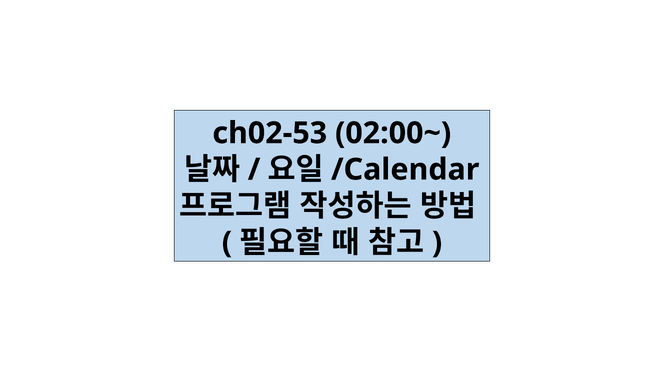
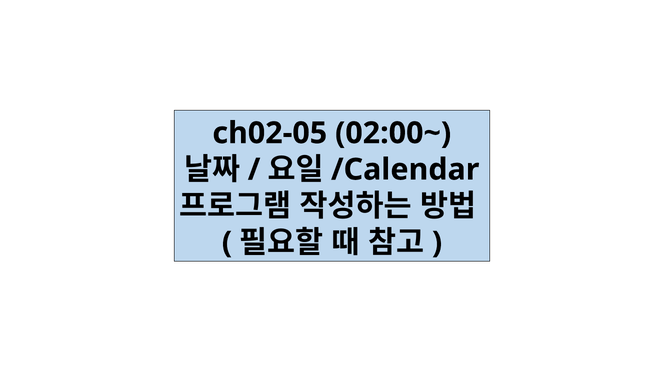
ch02-53: ch02-53 -> ch02-05 (270, 133)
